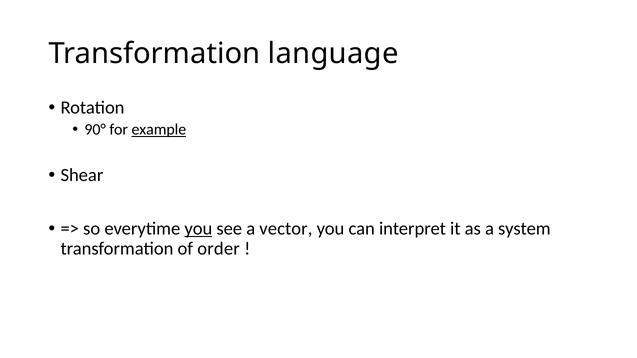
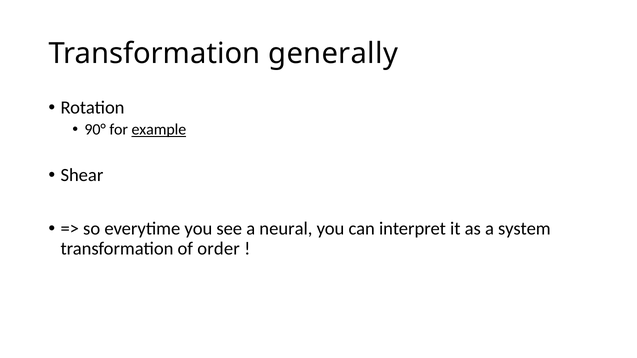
language: language -> generally (333, 54)
you underline: present -> none (198, 229)
vector: vector -> neural (286, 229)
